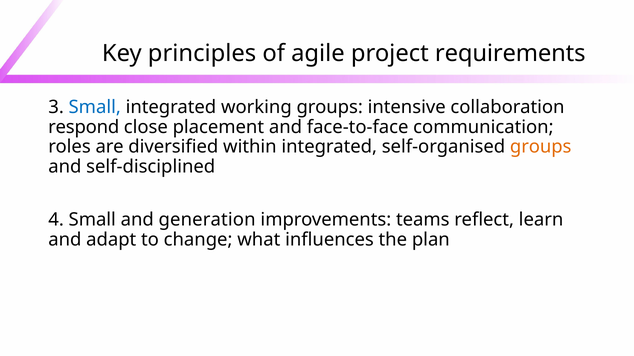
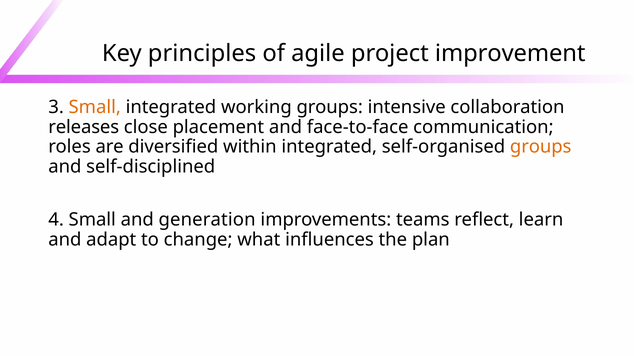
requirements: requirements -> improvement (510, 53)
Small colour: blue -> orange (95, 107)
respond: respond -> releases (84, 127)
